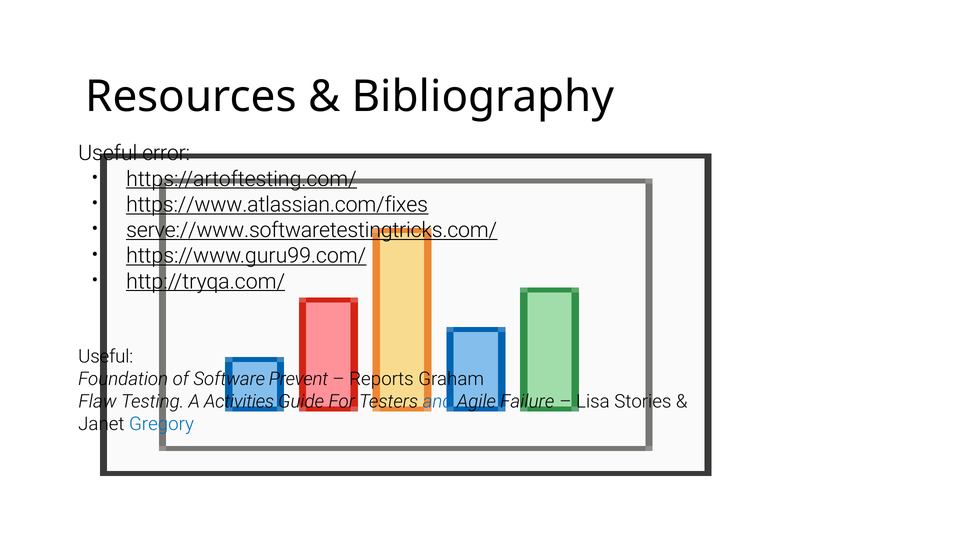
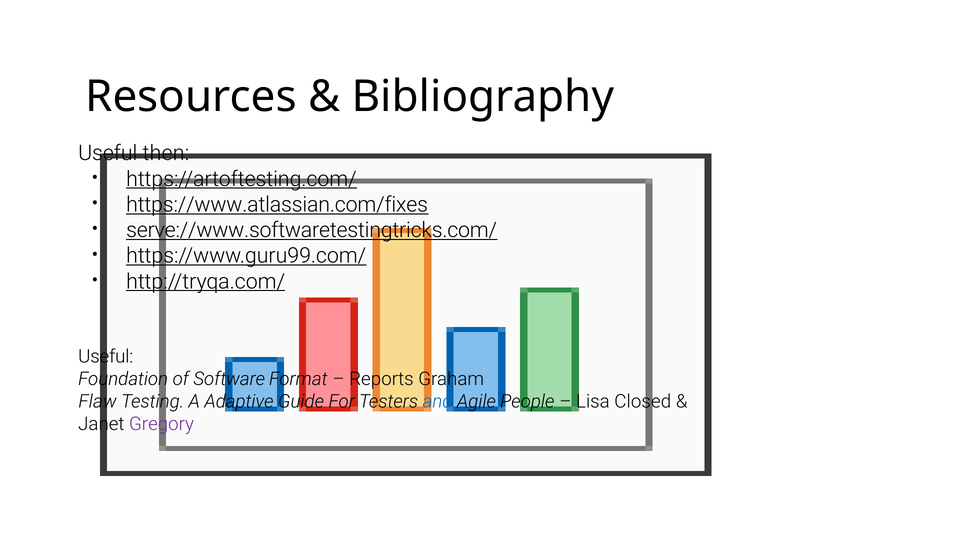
error: error -> then (166, 153)
Prevent: Prevent -> Format (298, 379)
Activities: Activities -> Adaptive (239, 401)
Failure: Failure -> People (527, 401)
Stories: Stories -> Closed (643, 401)
Gregory colour: blue -> purple (161, 424)
